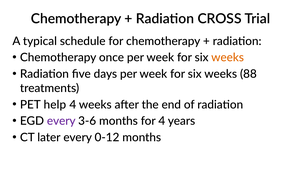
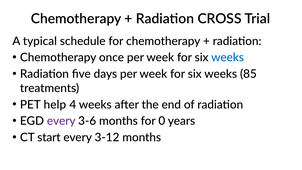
weeks colour: orange -> blue (228, 58)
88: 88 -> 85 (248, 74)
for 4: 4 -> 0 (162, 121)
later: later -> start (49, 137)
0-12: 0-12 -> 3-12 (107, 137)
